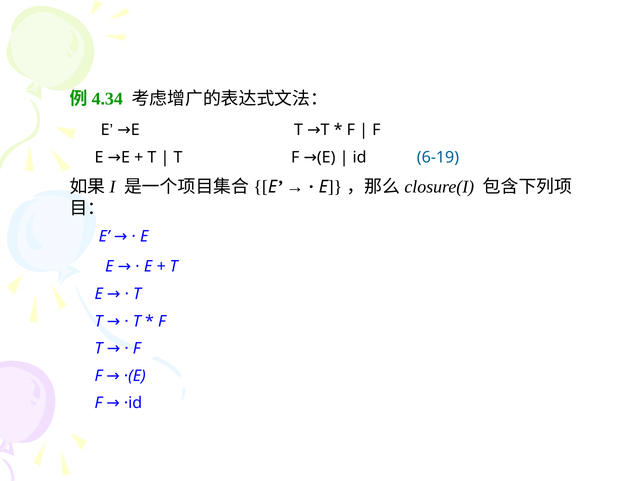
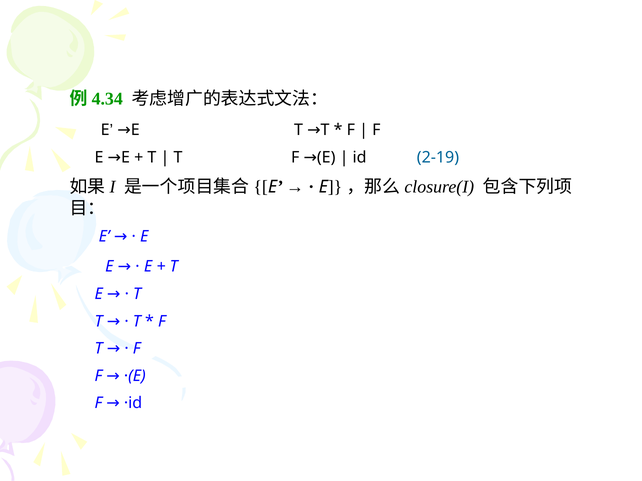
6-19: 6-19 -> 2-19 (438, 158)
